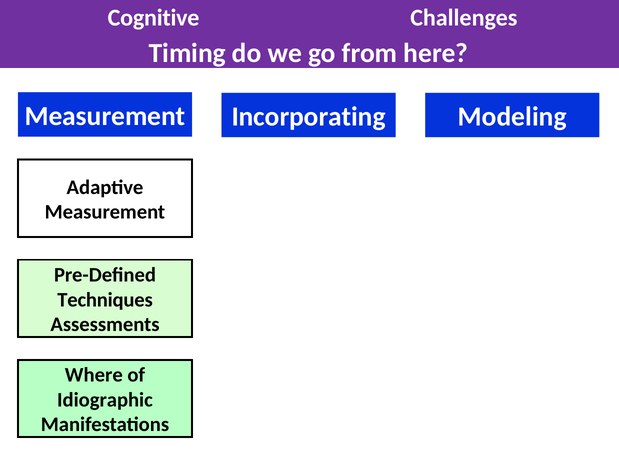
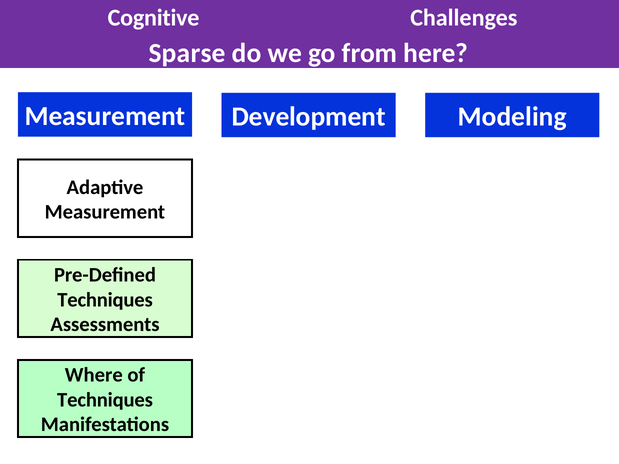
Timing: Timing -> Sparse (187, 53)
Incorporating: Incorporating -> Development (309, 117)
Idiographic: Idiographic -> Techniques (105, 400)
